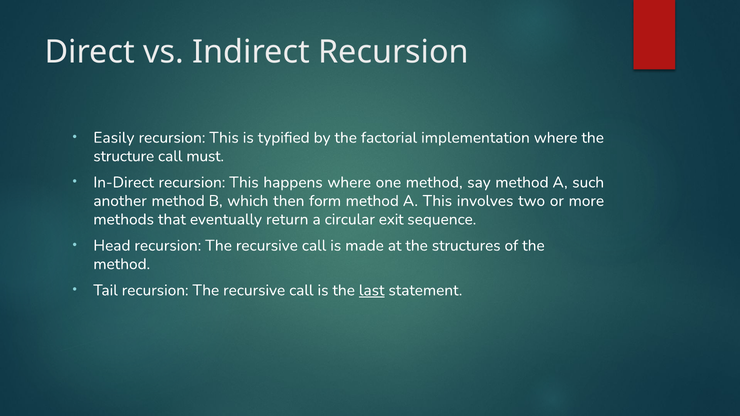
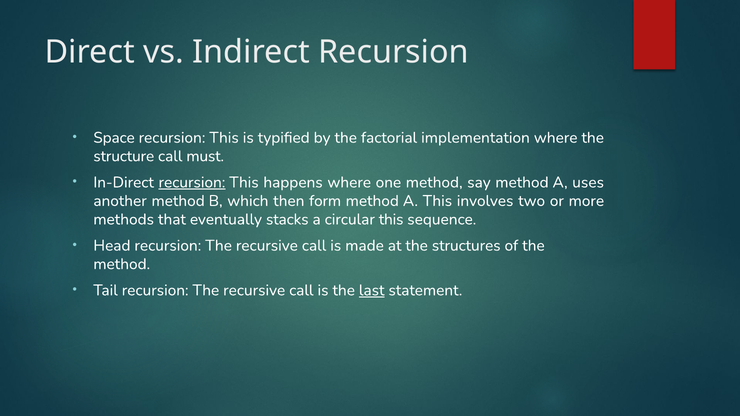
Easily: Easily -> Space (114, 138)
recursion underline: none -> present (192, 182)
such: such -> uses (588, 182)
return: return -> stacks (287, 219)
circular exit: exit -> this (391, 219)
